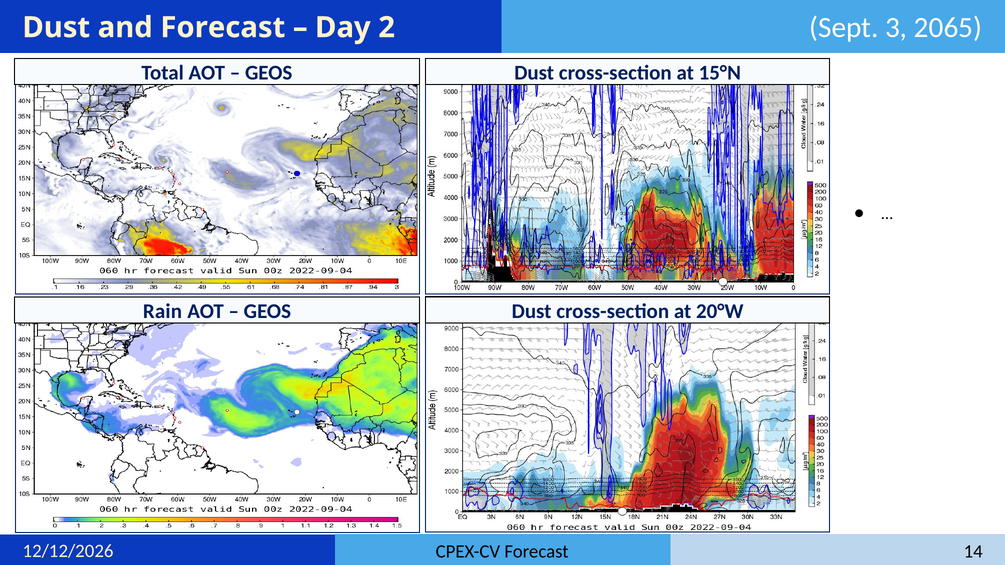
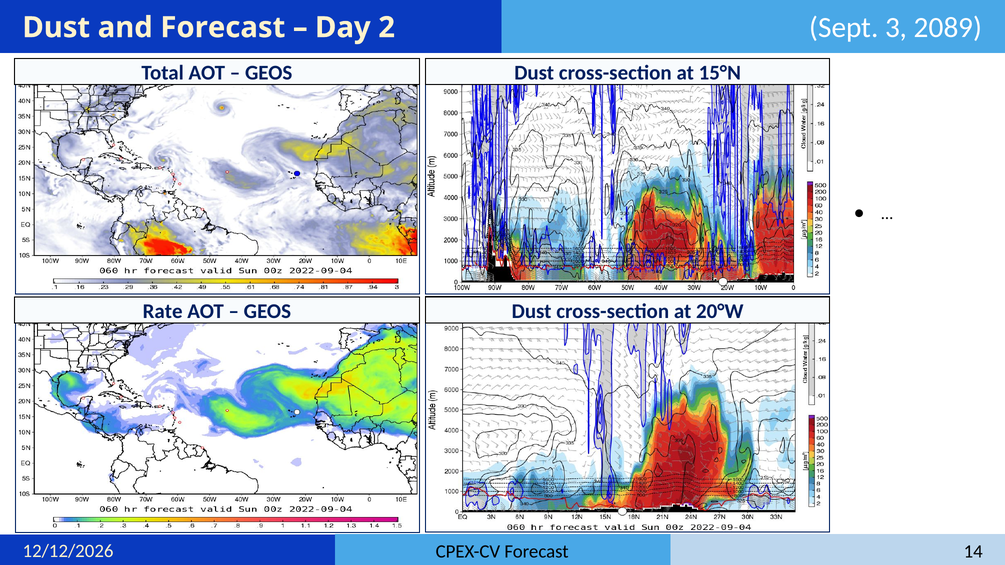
2065: 2065 -> 2089 (948, 28)
Rain: Rain -> Rate (163, 312)
